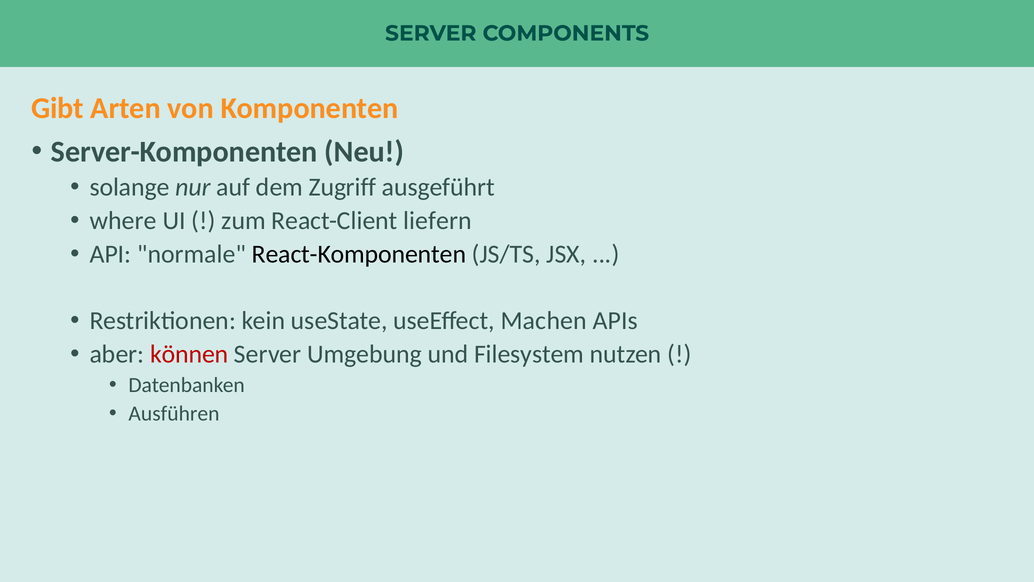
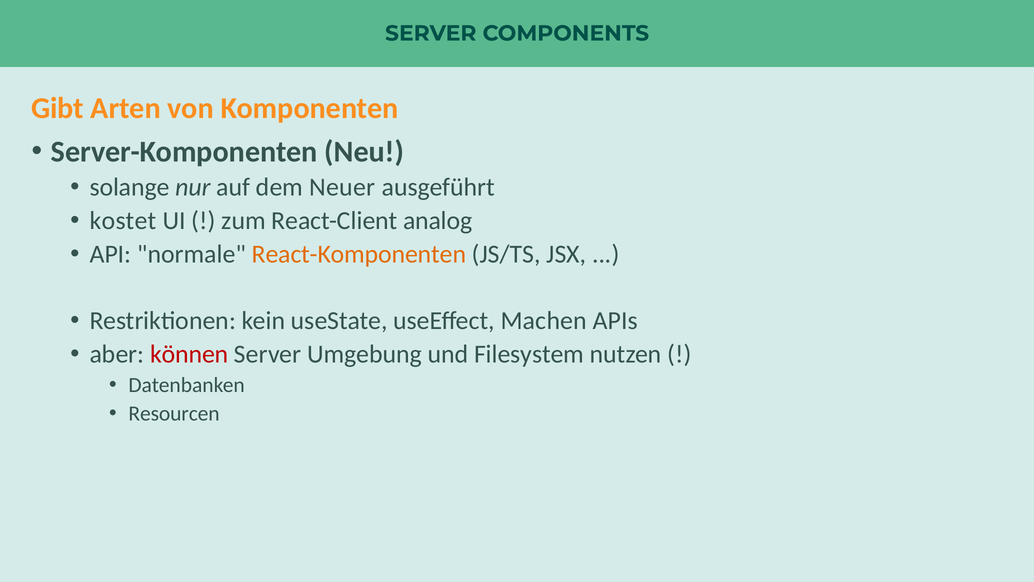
Zugriff: Zugriff -> Neuer (342, 187)
where: where -> kostet (123, 221)
liefern: liefern -> analog (438, 221)
React-Komponenten colour: black -> orange (359, 254)
Ausführen: Ausführen -> Resourcen (174, 413)
